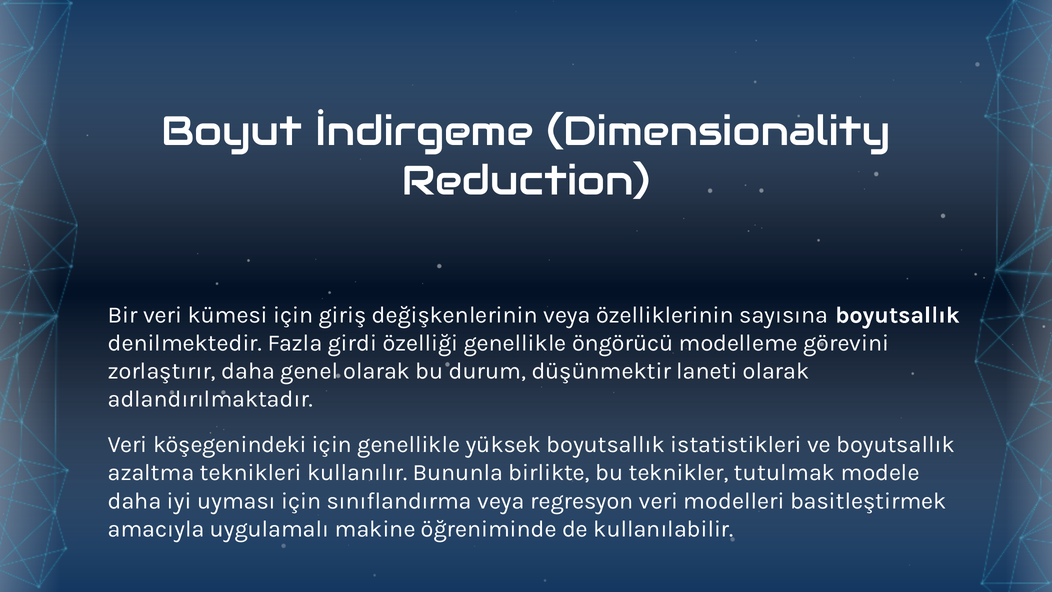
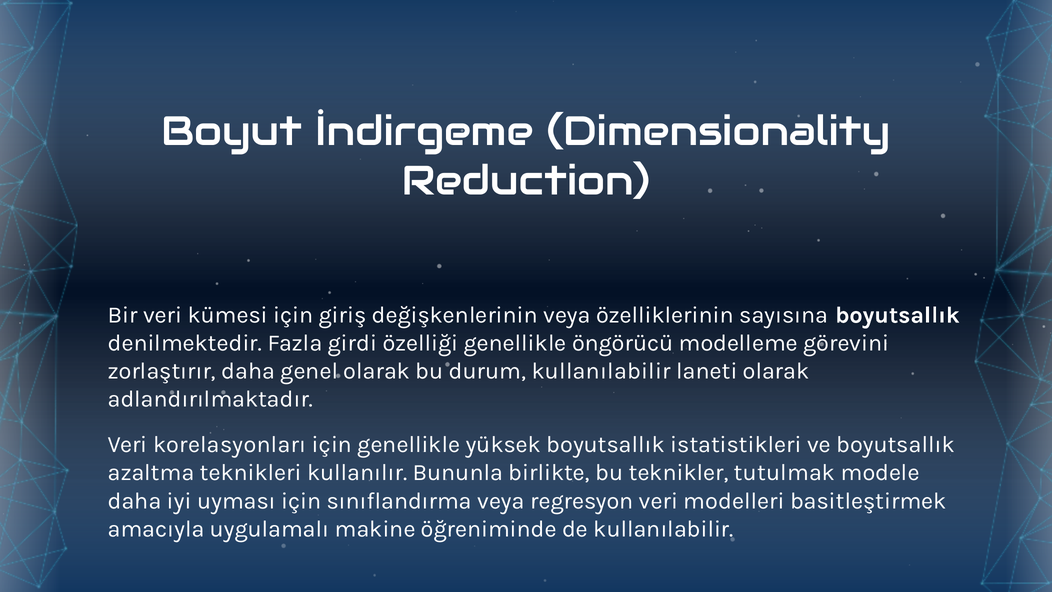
durum düşünmektir: düşünmektir -> kullanılabilir (601, 371)
köşegenindeki: köşegenindeki -> korelasyonları (230, 445)
